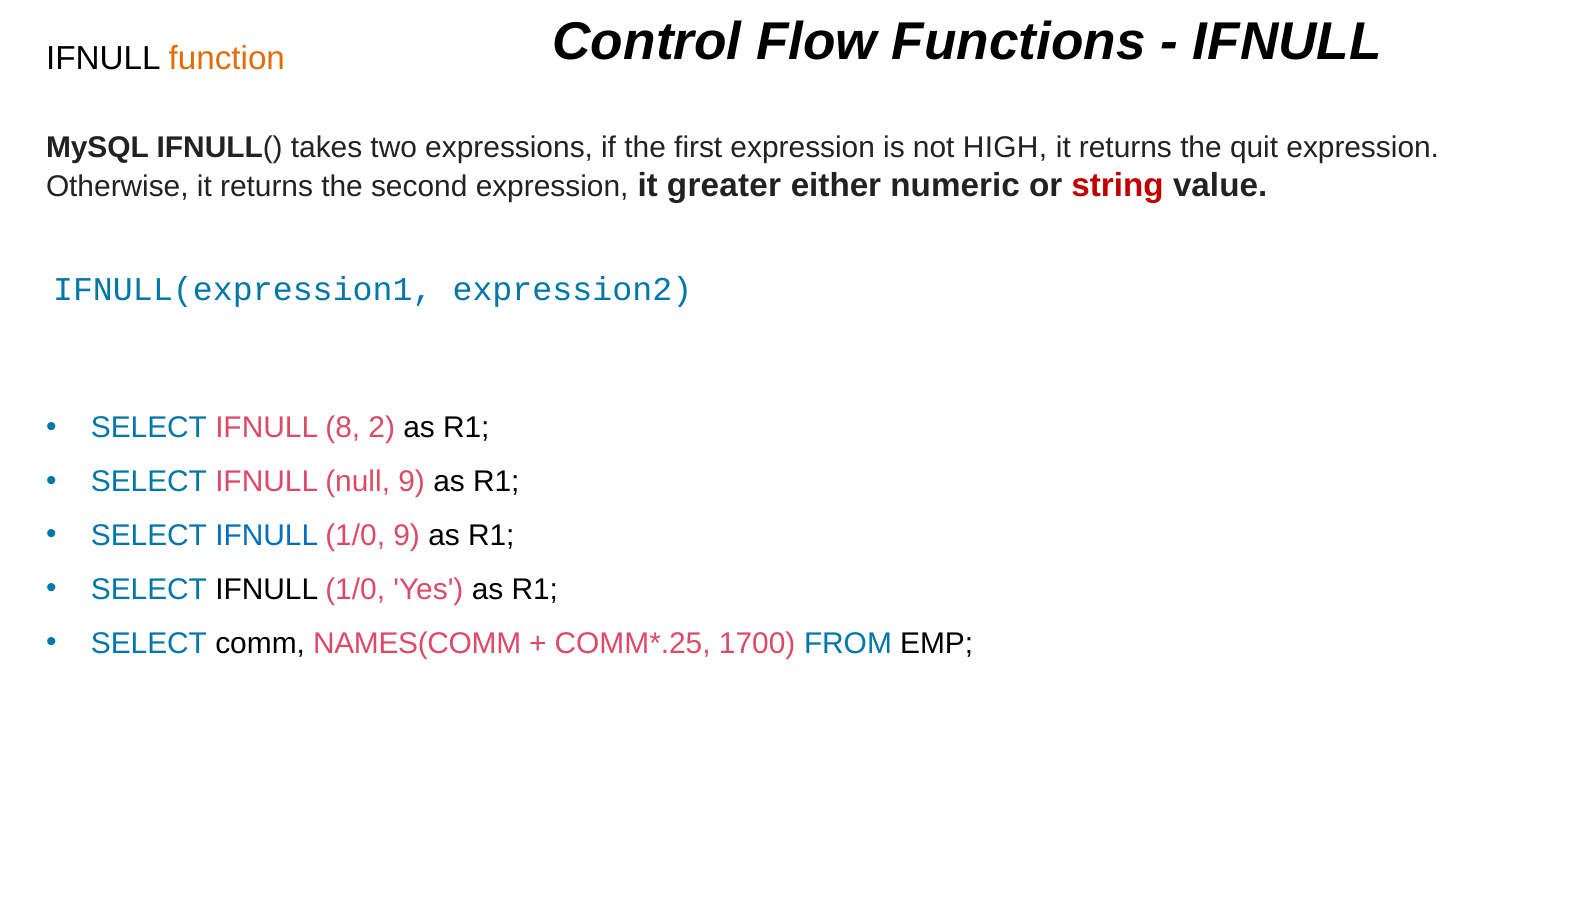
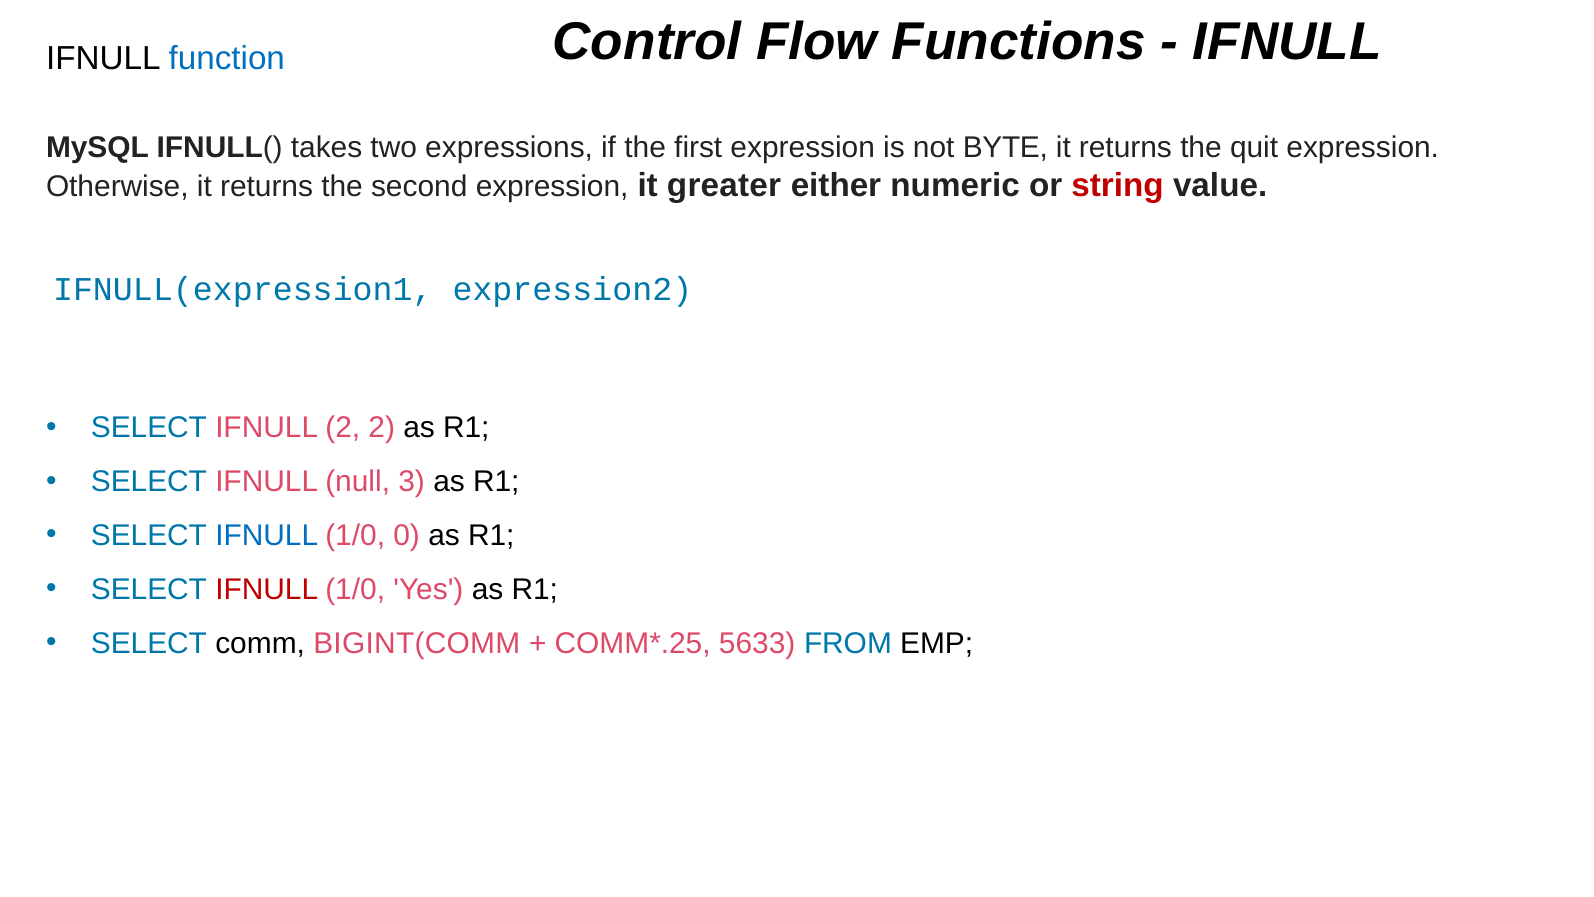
function colour: orange -> blue (227, 59)
HIGH: HIGH -> BYTE (1005, 147)
IFNULL 8: 8 -> 2 (343, 428)
null 9: 9 -> 3 (412, 482)
1/0 9: 9 -> 0 (407, 535)
IFNULL colour: black -> red (267, 589)
NAMES(COMM: NAMES(COMM -> BIGINT(COMM (417, 643)
1700: 1700 -> 5633 (757, 643)
